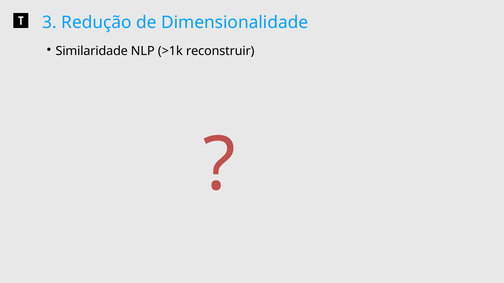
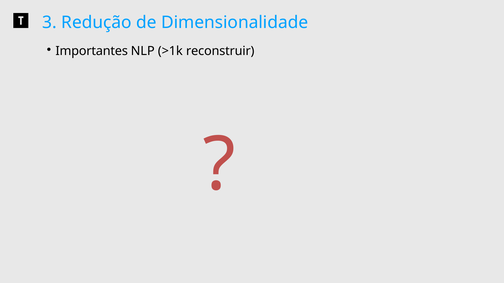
Similaridade: Similaridade -> Importantes (92, 51)
